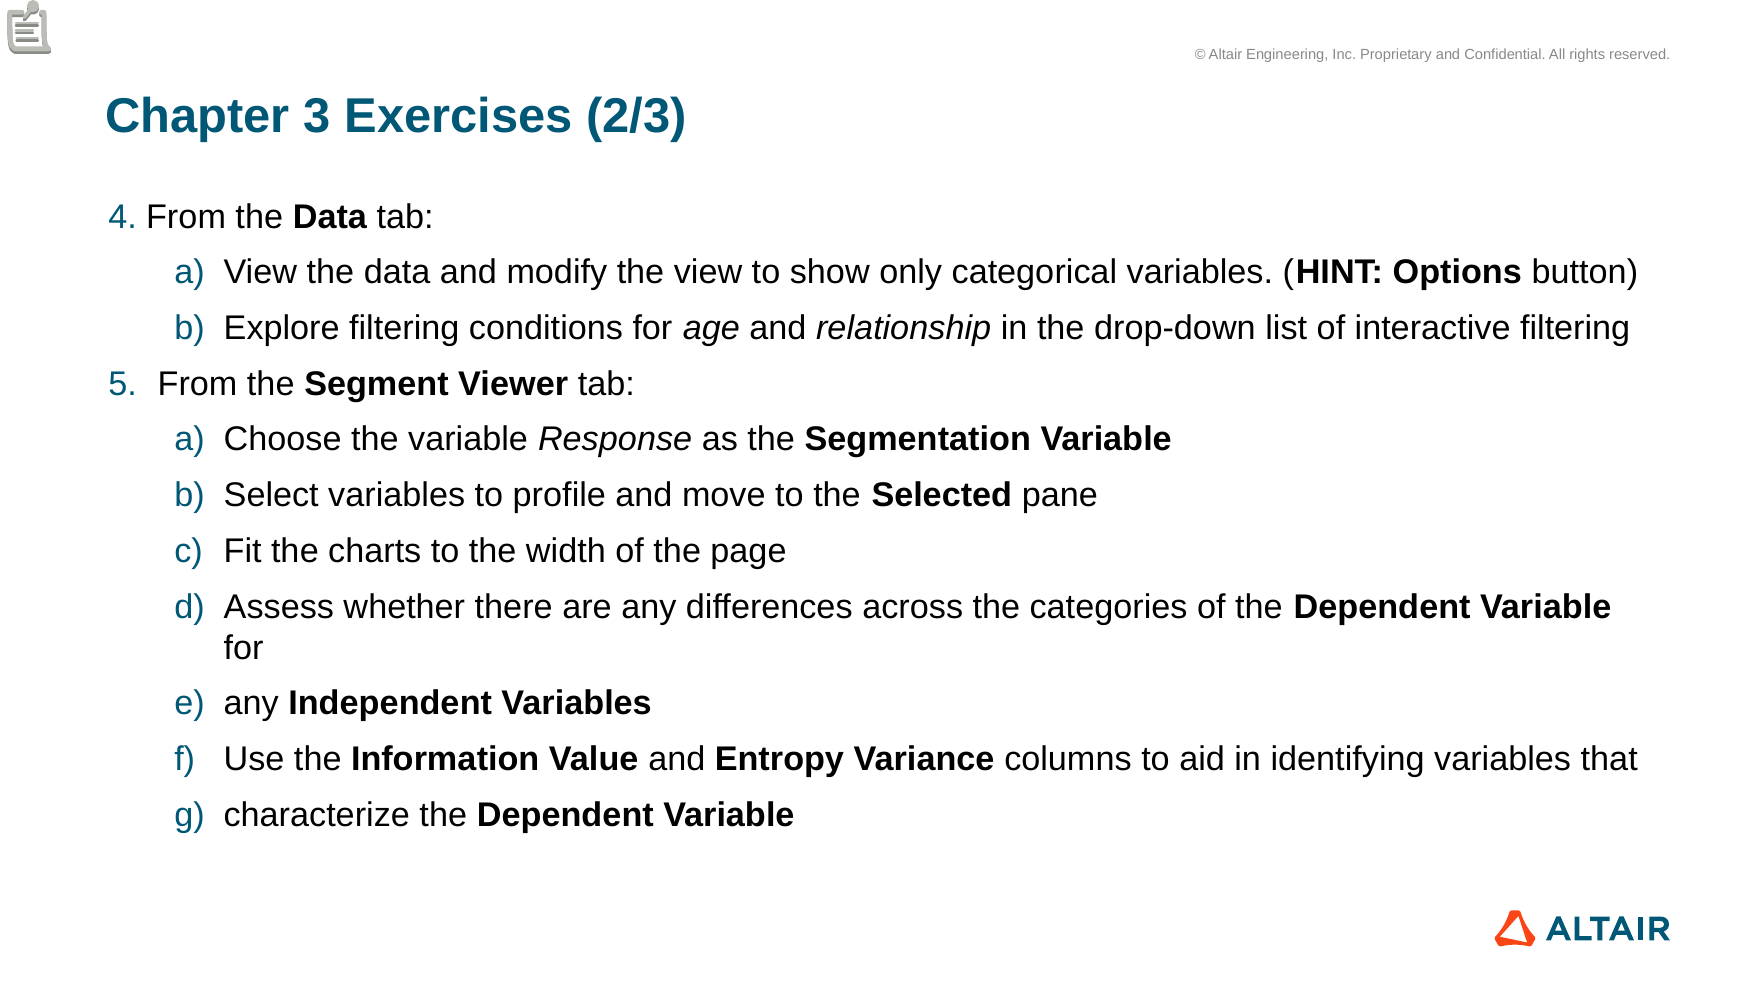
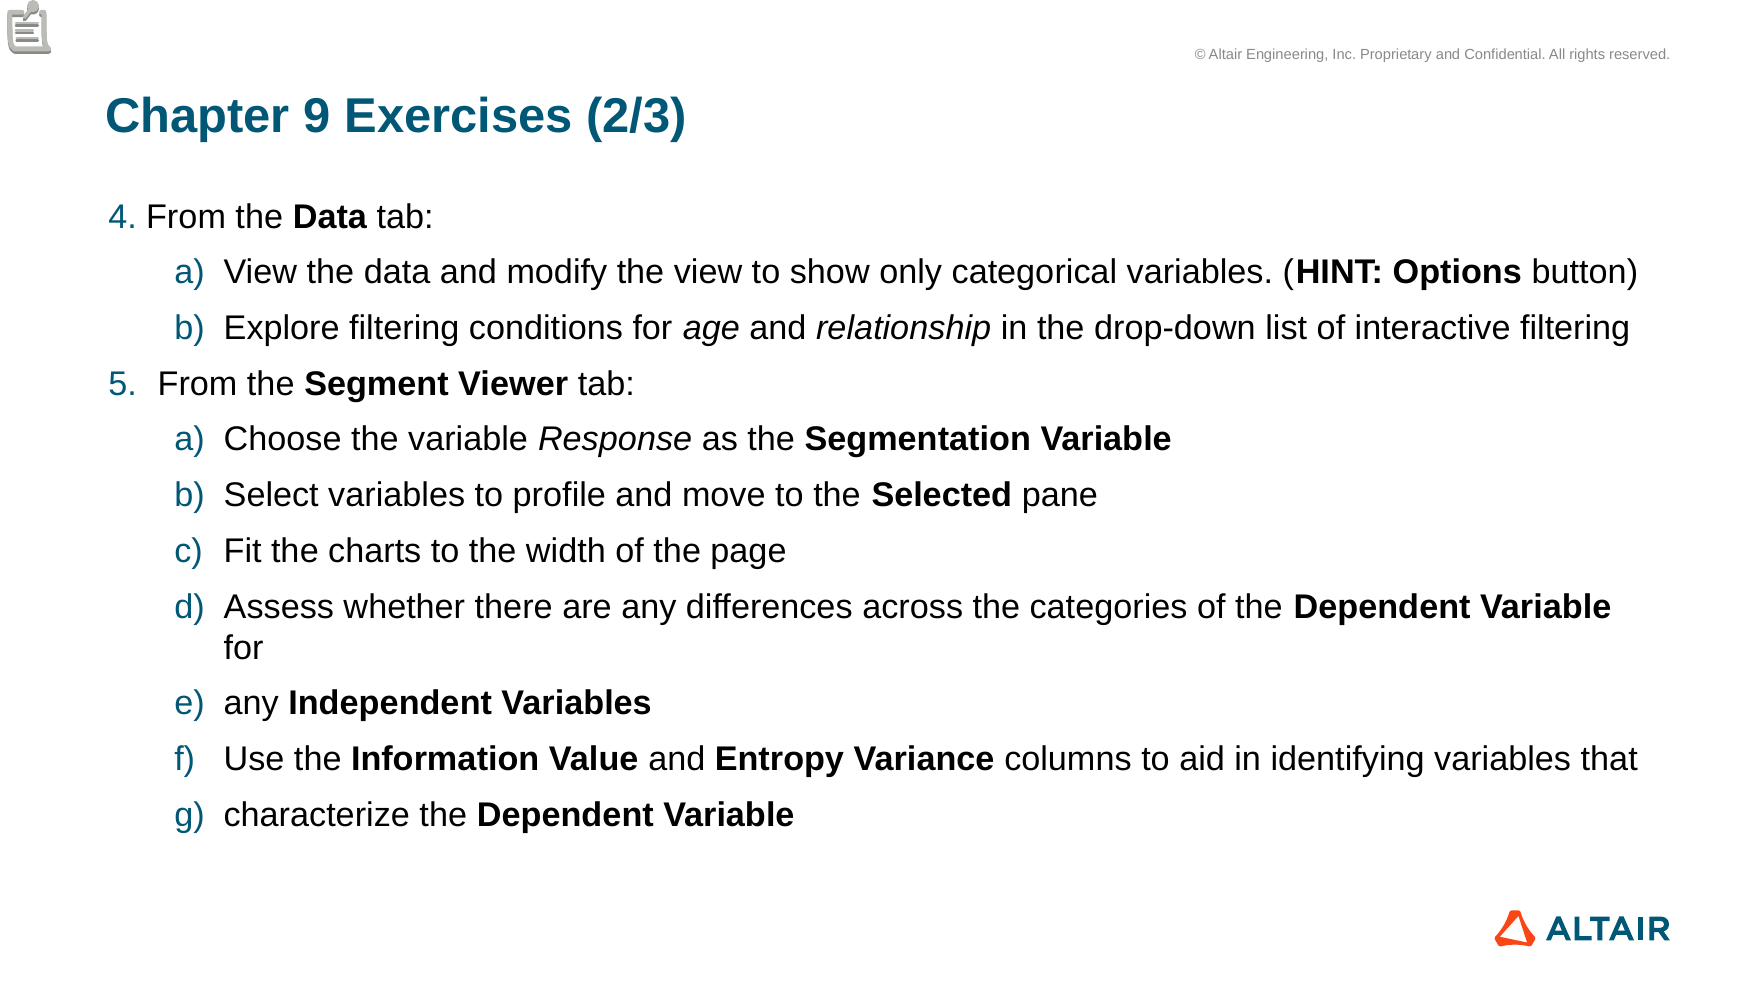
3: 3 -> 9 (317, 116)
